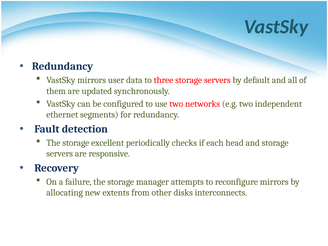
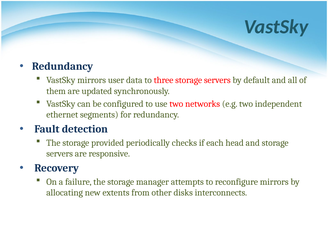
excellent: excellent -> provided (108, 143)
